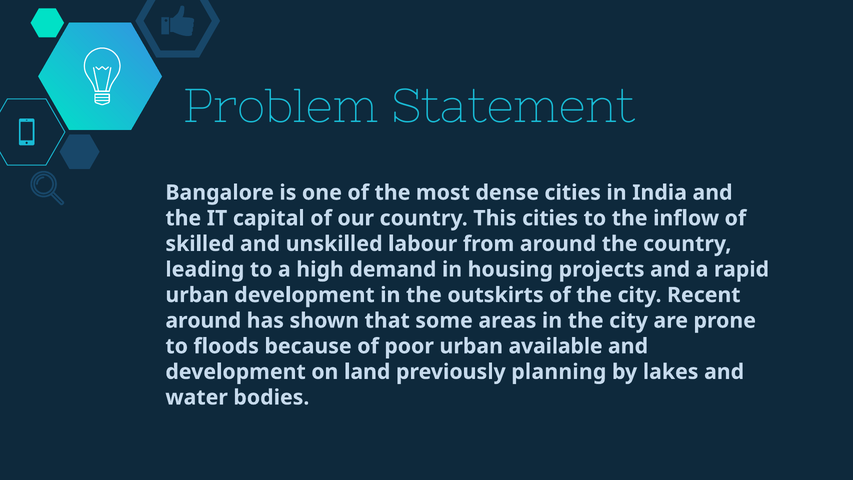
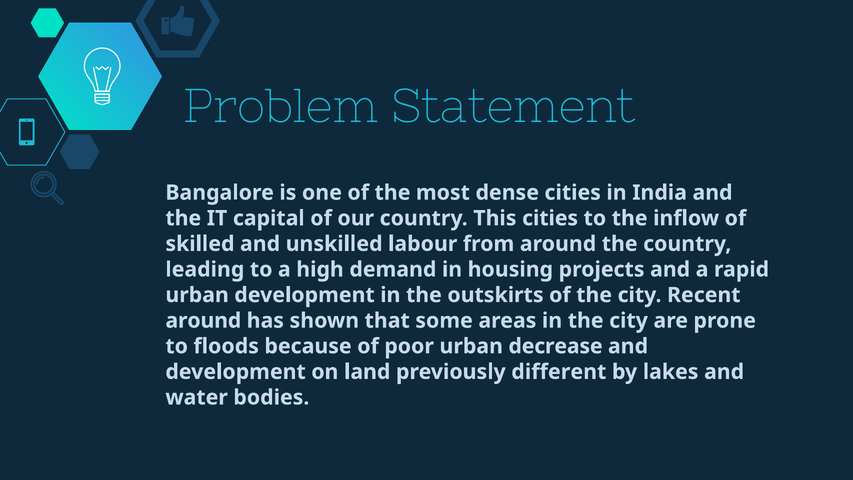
available: available -> decrease (556, 346)
planning: planning -> different (559, 372)
